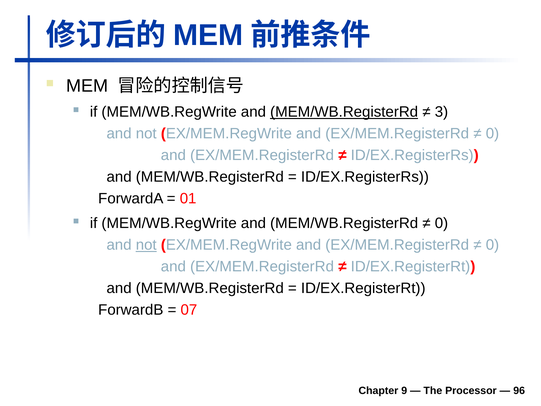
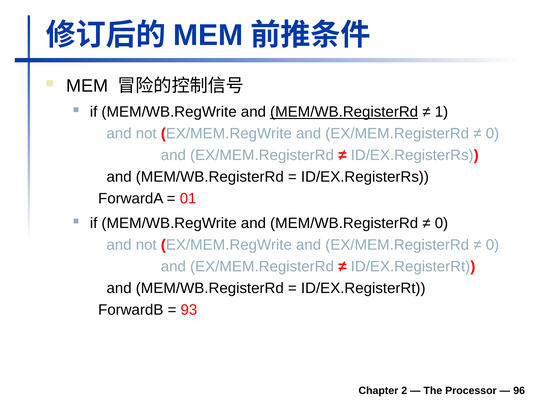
3: 3 -> 1 (441, 112)
not underline: present -> none (146, 245)
07: 07 -> 93 (189, 310)
9: 9 -> 2 (404, 390)
